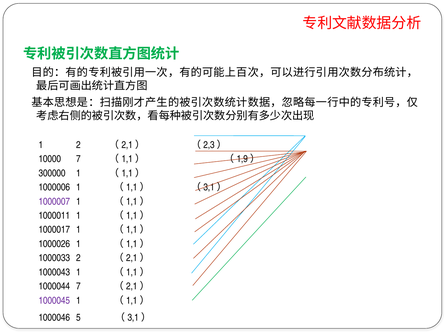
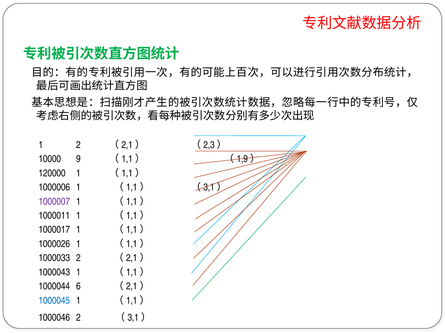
10000 7: 7 -> 9 (78, 159)
300000: 300000 -> 120000 (52, 174)
1000044 7: 7 -> 6 (78, 287)
1000045 colour: purple -> blue (54, 301)
1000046 5: 5 -> 2 (78, 318)
